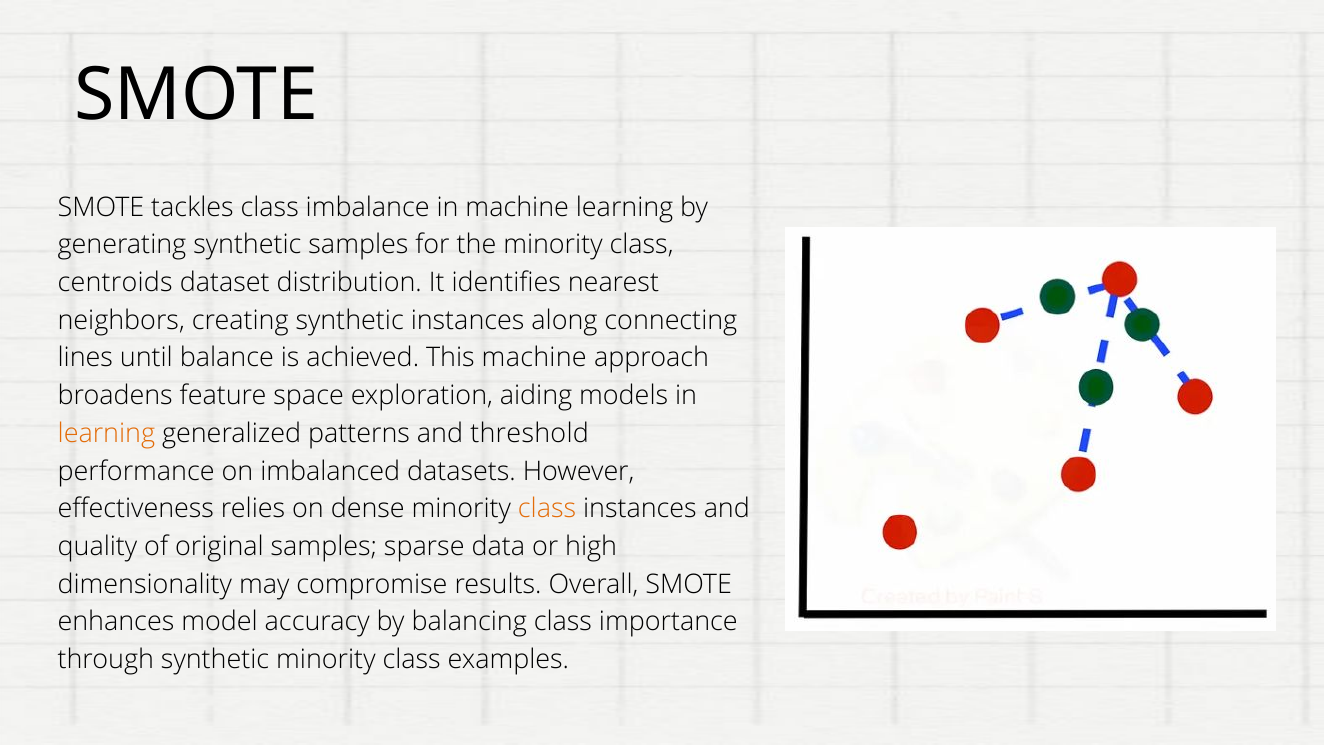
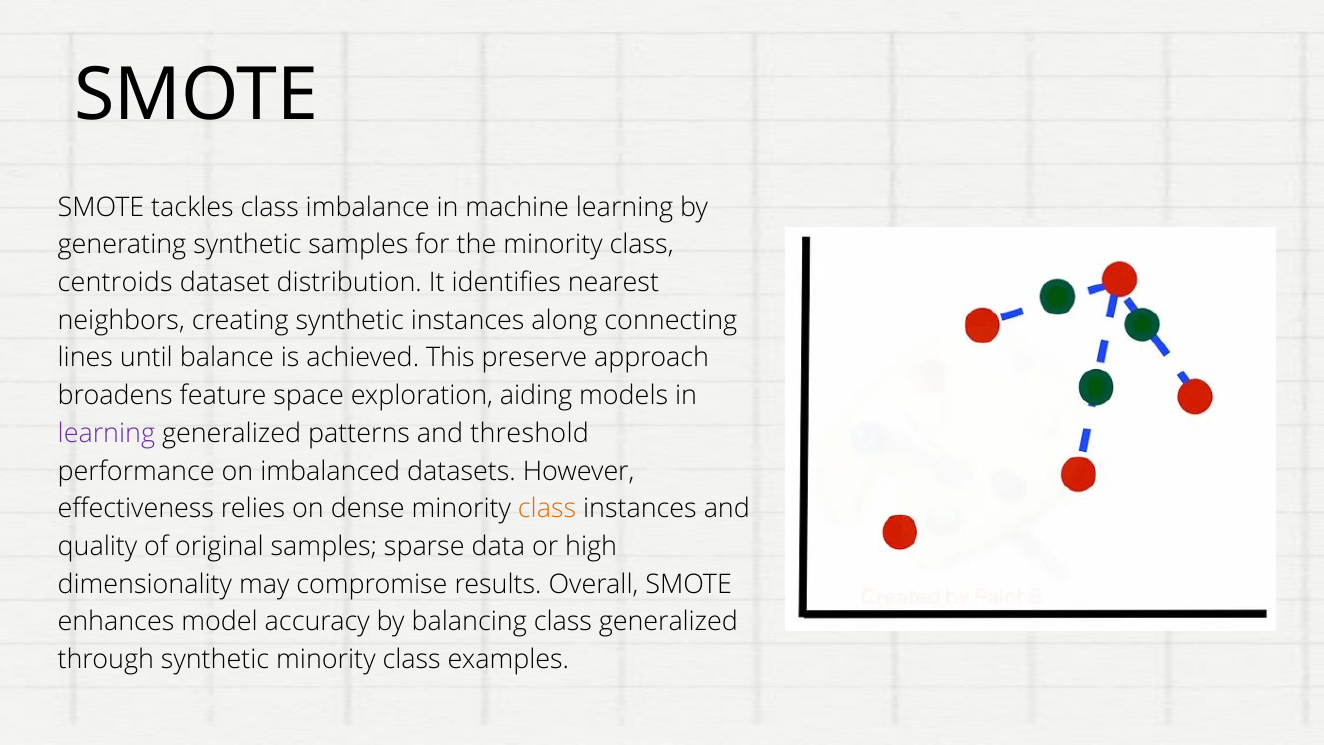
This machine: machine -> preserve (534, 358)
learning colour: orange -> purple (106, 433)
class importance: importance -> generalized (668, 622)
